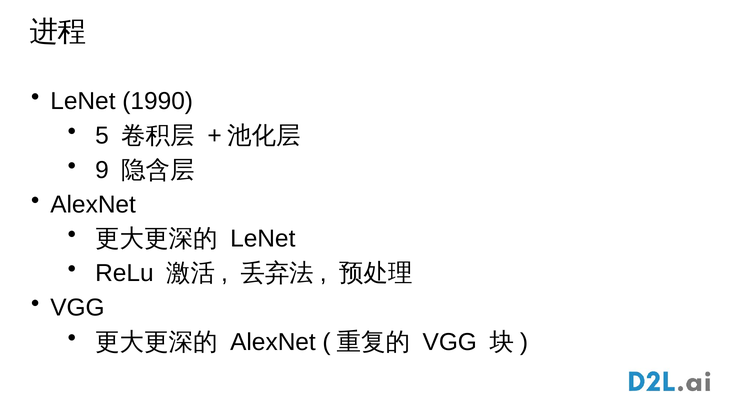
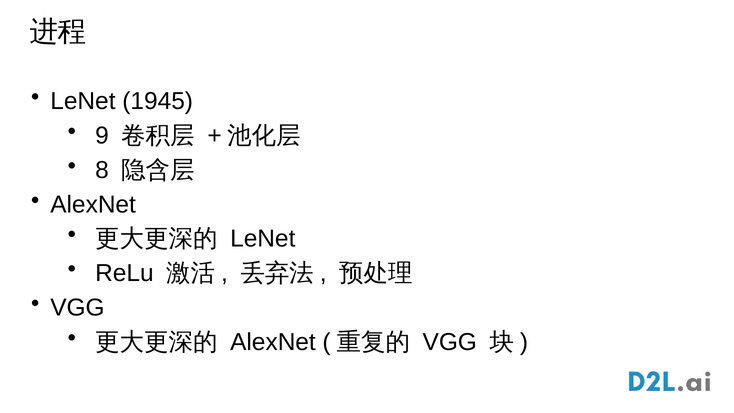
1990: 1990 -> 1945 (158, 101)
5: 5 -> 9 (102, 135)
9: 9 -> 8 (102, 170)
